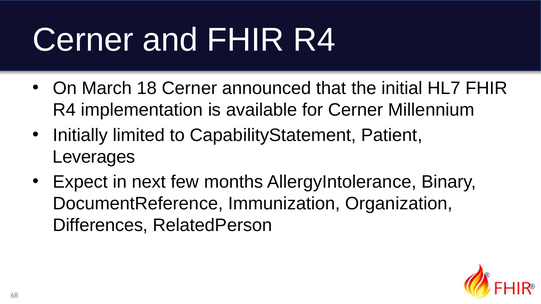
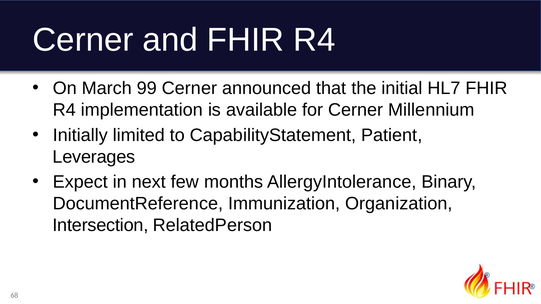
18: 18 -> 99 (147, 88)
Differences: Differences -> Intersection (100, 225)
